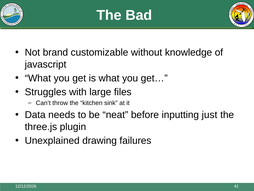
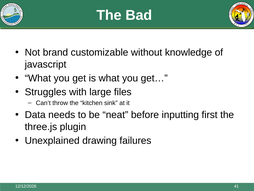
just: just -> first (210, 115)
